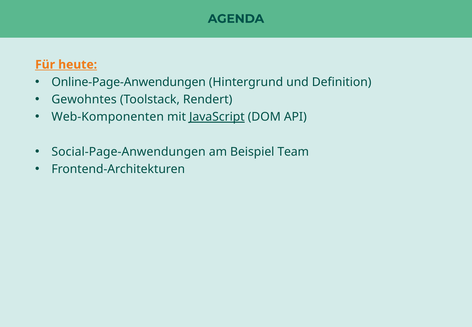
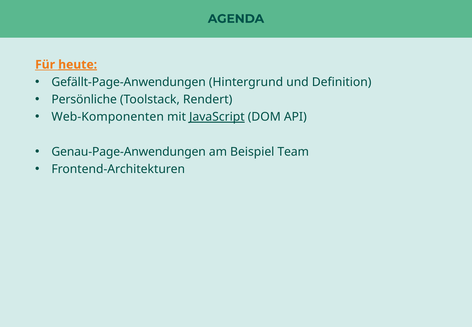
heute underline: none -> present (78, 65)
Online-Page-Anwendungen: Online-Page-Anwendungen -> Gefällt-Page-Anwendungen (129, 82)
Gewohntes: Gewohntes -> Persönliche (84, 99)
Social-Page-Anwendungen: Social-Page-Anwendungen -> Genau-Page-Anwendungen (129, 152)
